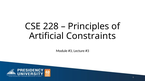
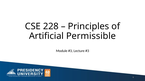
Constraints: Constraints -> Permissible (91, 36)
